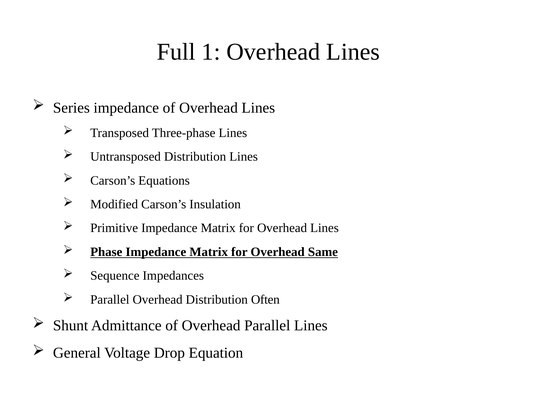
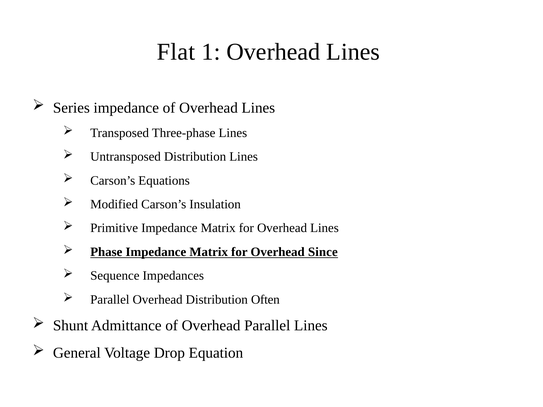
Full: Full -> Flat (176, 52)
Same: Same -> Since (323, 252)
